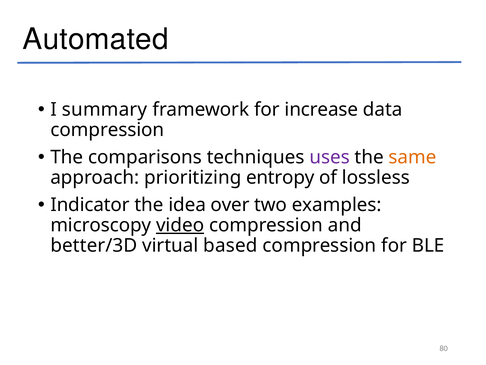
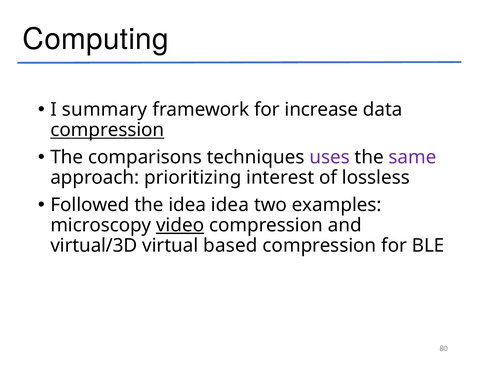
Automated: Automated -> Computing (96, 39)
compression underline: none -> present (107, 130)
same colour: orange -> purple (413, 157)
entropy: entropy -> interest (280, 177)
Indicator: Indicator -> Followed (90, 205)
idea over: over -> idea (230, 205)
better/3D: better/3D -> virtual/3D (94, 245)
